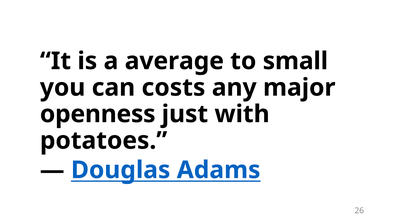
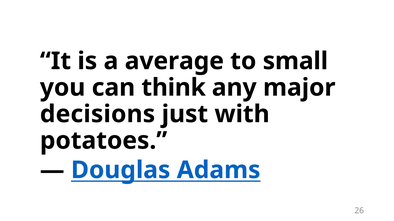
costs: costs -> think (174, 88)
openness: openness -> decisions (98, 114)
